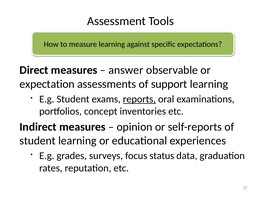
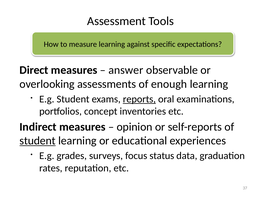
expectation: expectation -> overlooking (47, 84)
support: support -> enough (169, 84)
student underline: none -> present (38, 141)
